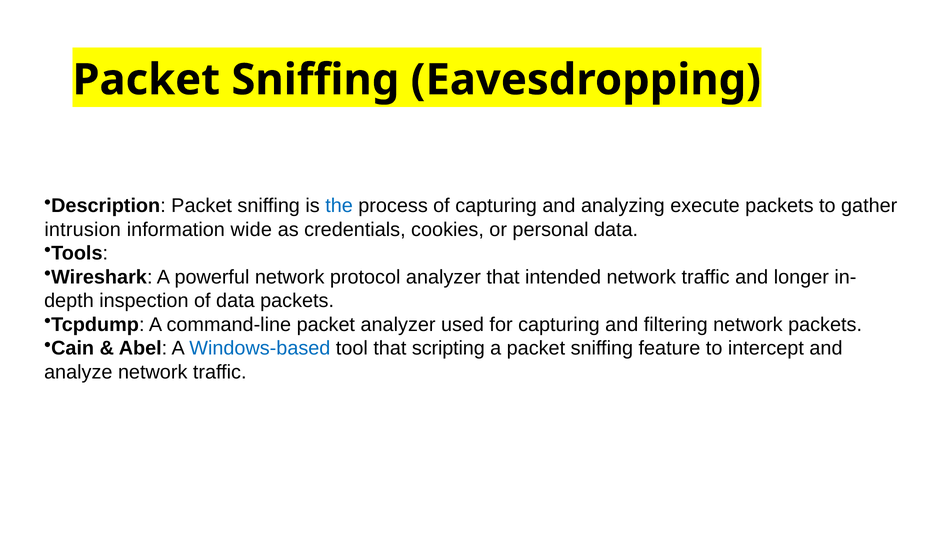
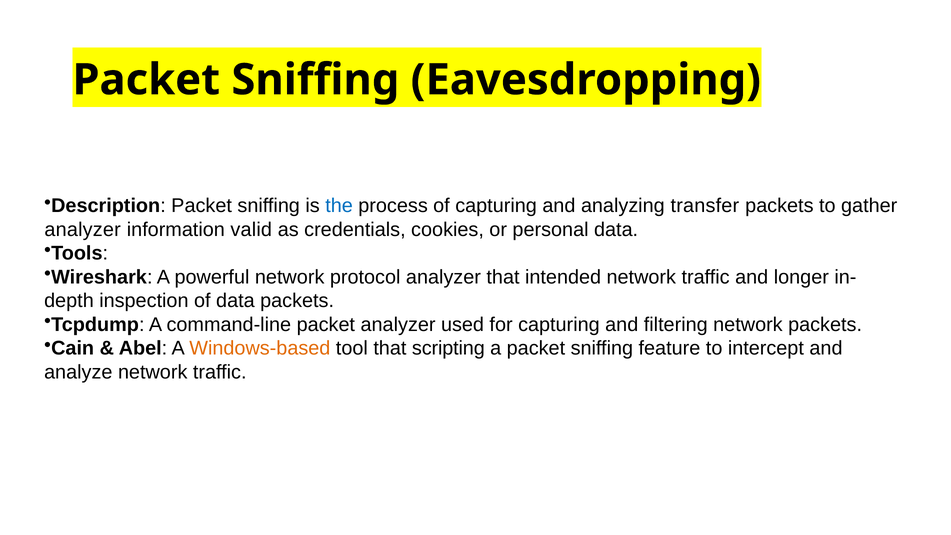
execute: execute -> transfer (705, 206)
intrusion: intrusion -> analyzer (83, 229)
wide: wide -> valid (251, 229)
Windows-based colour: blue -> orange (260, 348)
